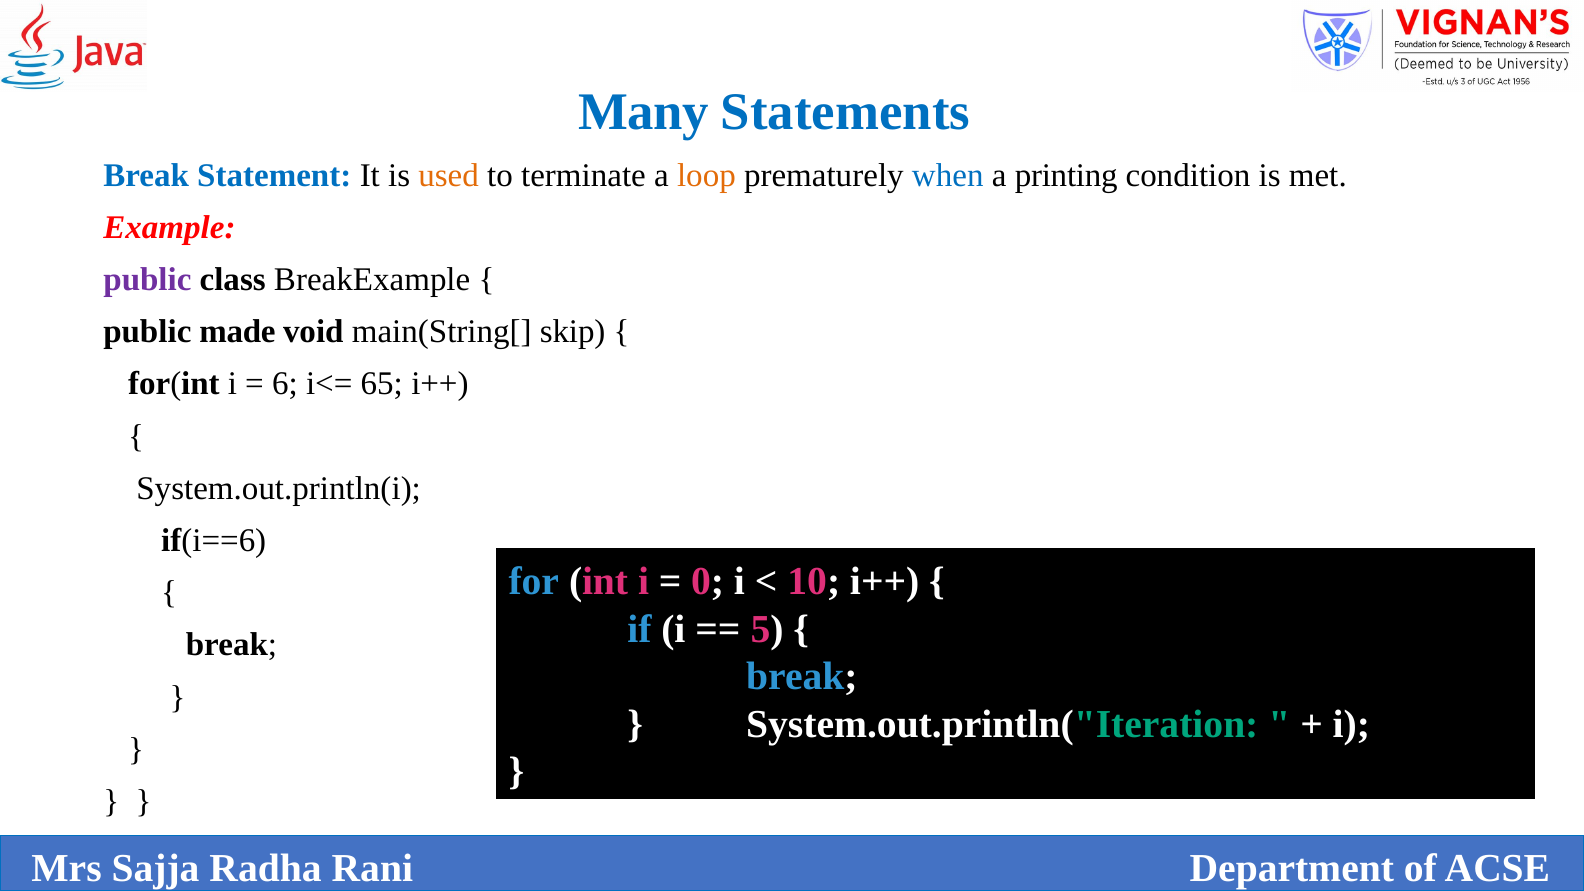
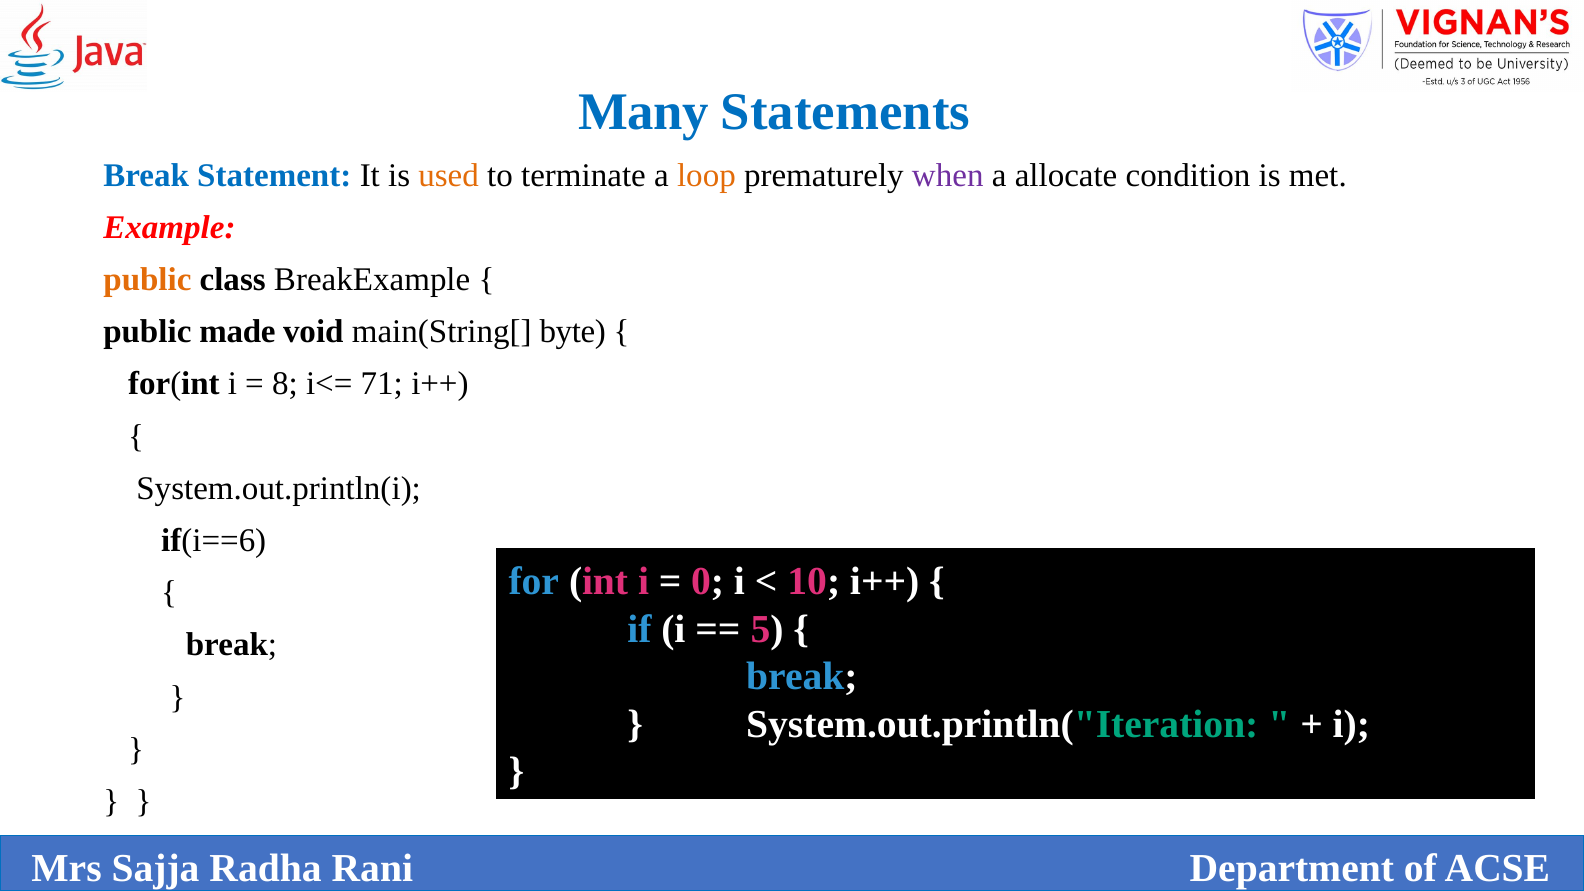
when colour: blue -> purple (948, 175)
printing: printing -> allocate (1066, 175)
public colour: purple -> orange (147, 280)
skip: skip -> byte (573, 332)
6: 6 -> 8 (285, 384)
65: 65 -> 71 (382, 384)
